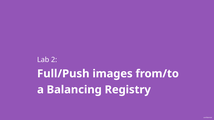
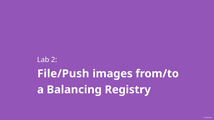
Full/Push: Full/Push -> File/Push (63, 74)
